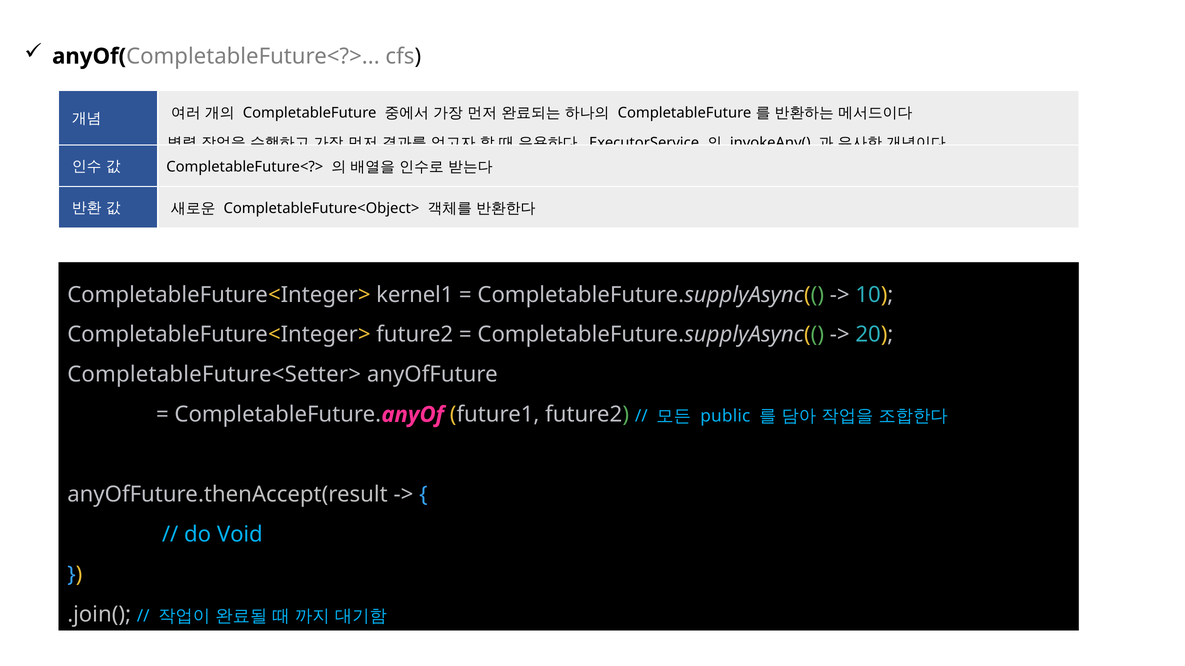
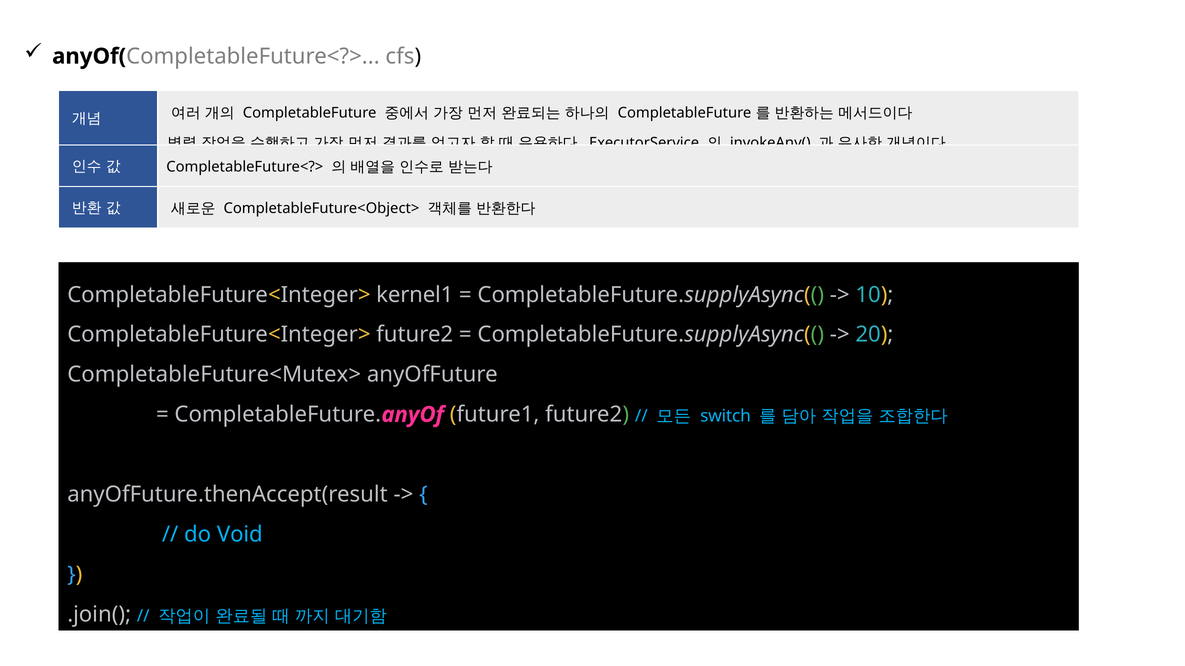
CompletableFuture<Setter>: CompletableFuture<Setter> -> CompletableFuture<Mutex> (214, 375)
public: public -> switch (726, 417)
